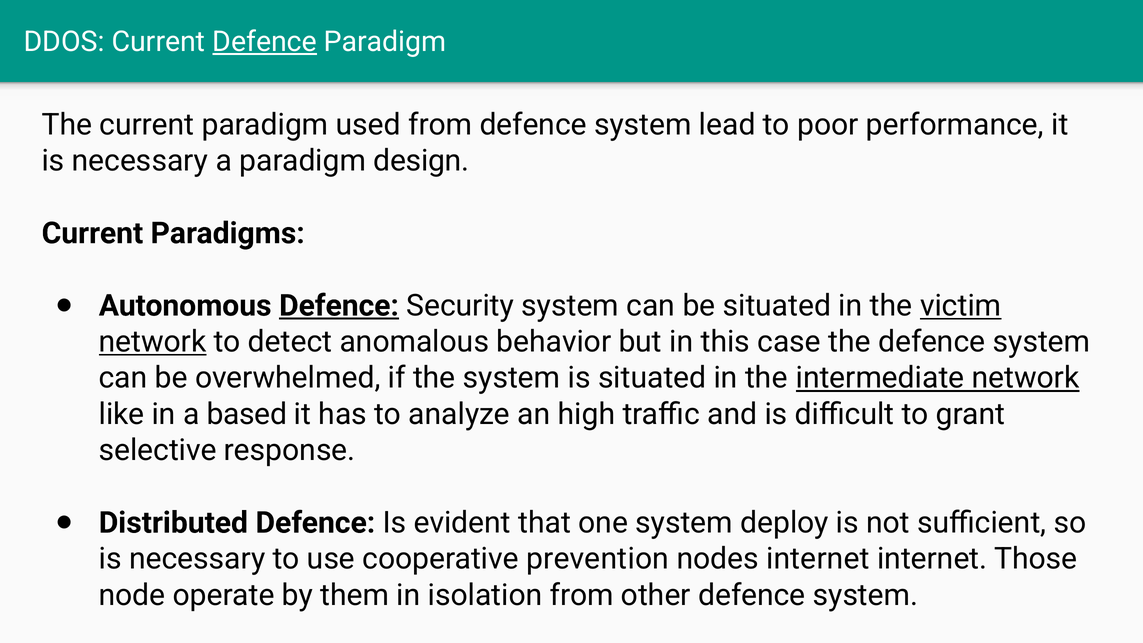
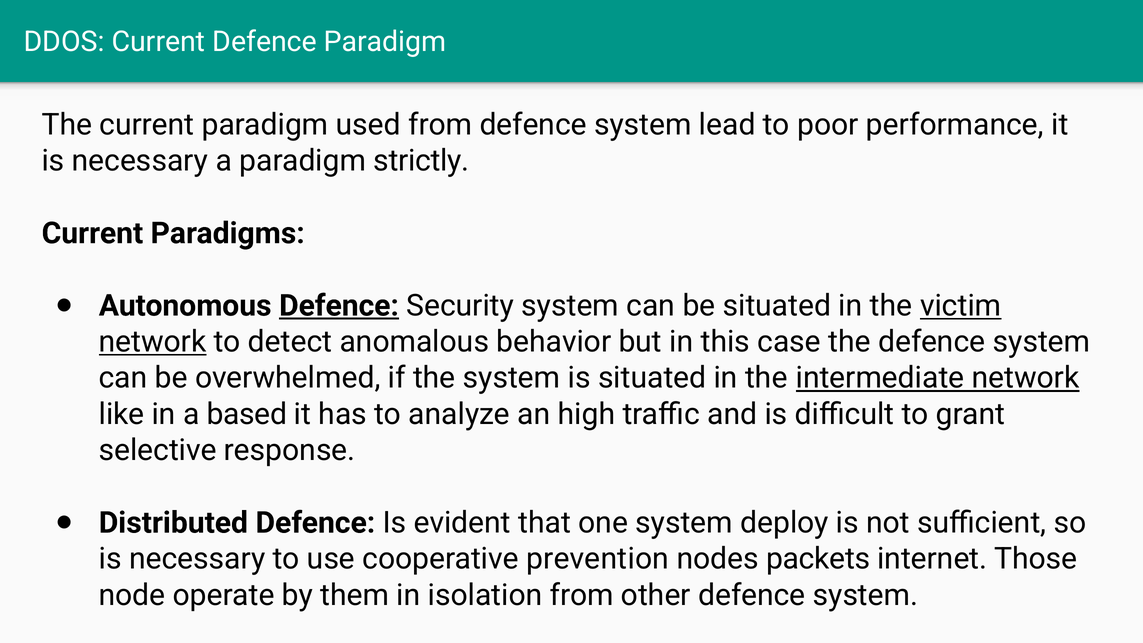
Defence underline: present -> none (265, 42)
design: design -> strictly (421, 161)
nodes internet: internet -> packets (818, 559)
